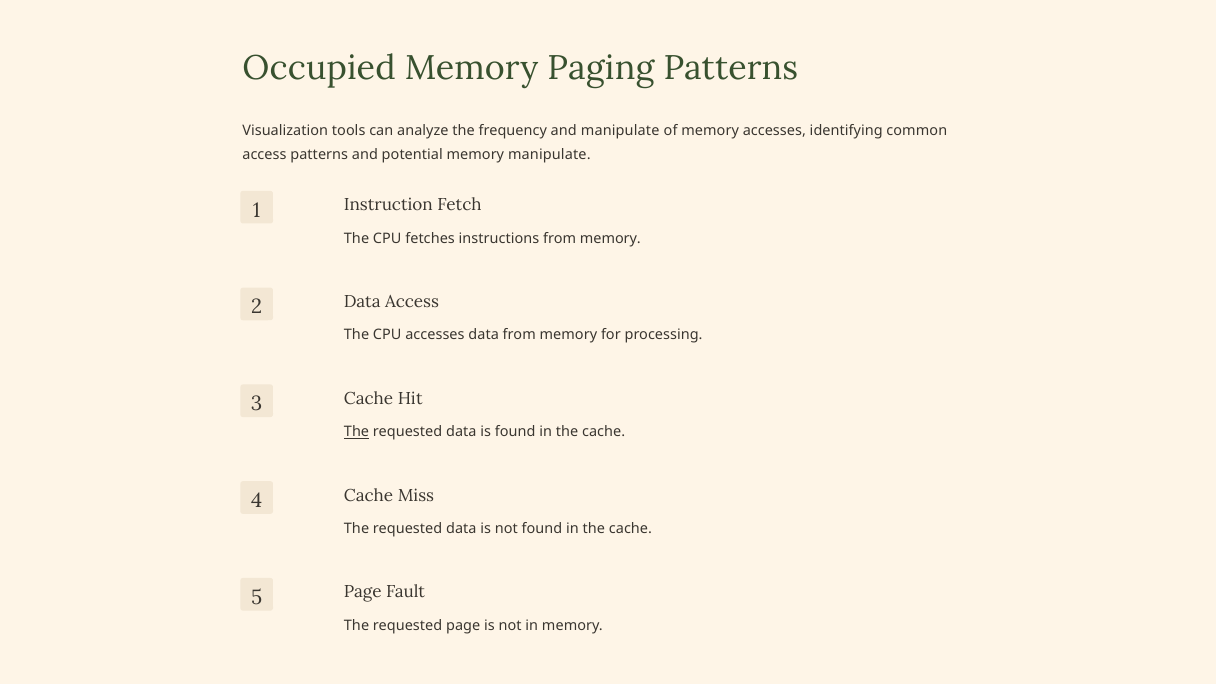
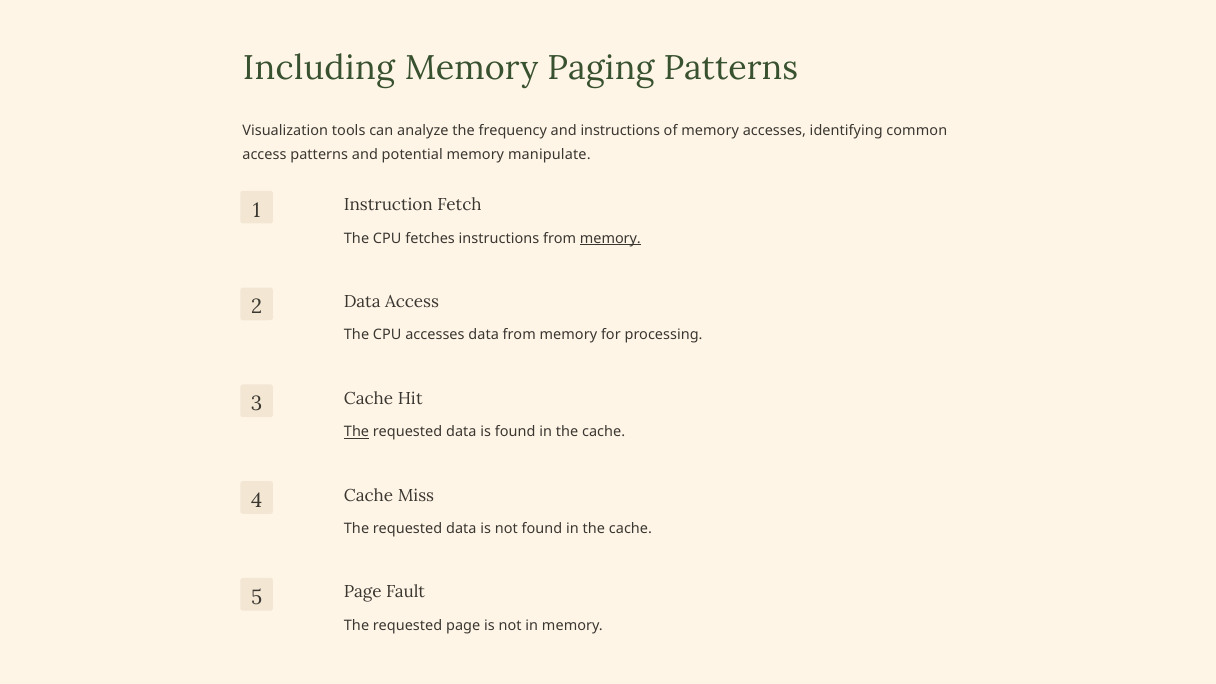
Occupied: Occupied -> Including (319, 68)
and manipulate: manipulate -> instructions (620, 131)
memory underline: none -> present (610, 238)
